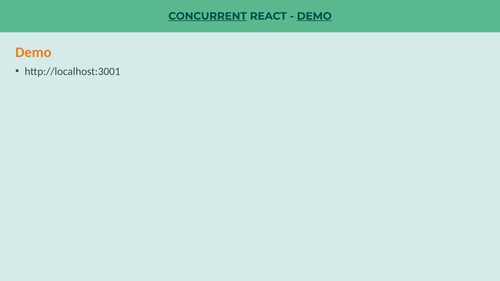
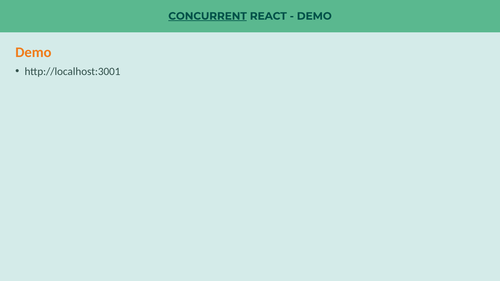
DEMO underline: present -> none (314, 16)
